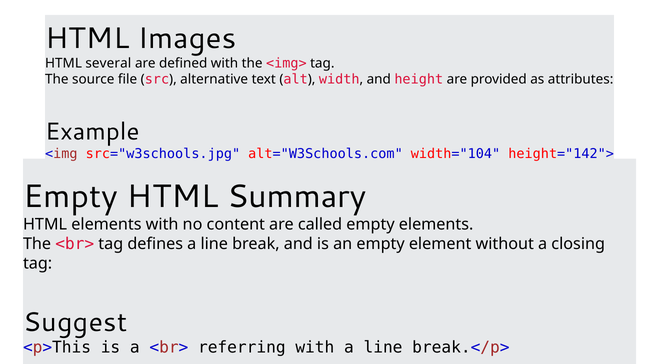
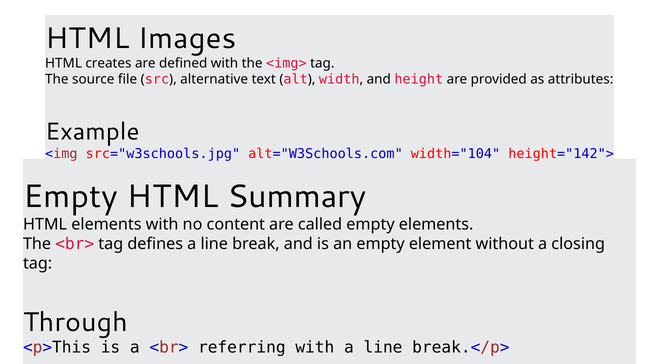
several: several -> creates (108, 63)
Suggest: Suggest -> Through (75, 322)
